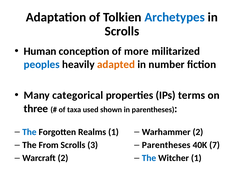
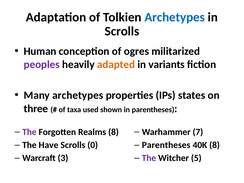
more: more -> ogres (136, 51)
peoples colour: blue -> purple (42, 65)
number: number -> variants (167, 65)
Many categorical: categorical -> archetypes (78, 95)
terms: terms -> states (192, 95)
The colour: blue -> purple (29, 132)
Realms 1: 1 -> 8 (113, 132)
Warhammer 2: 2 -> 7 (198, 132)
From: From -> Have (49, 145)
3: 3 -> 0 (93, 145)
40K 7: 7 -> 8 (215, 145)
Warcraft 2: 2 -> 3 (63, 158)
The colour: blue -> purple (149, 158)
Witcher 1: 1 -> 5 (196, 158)
